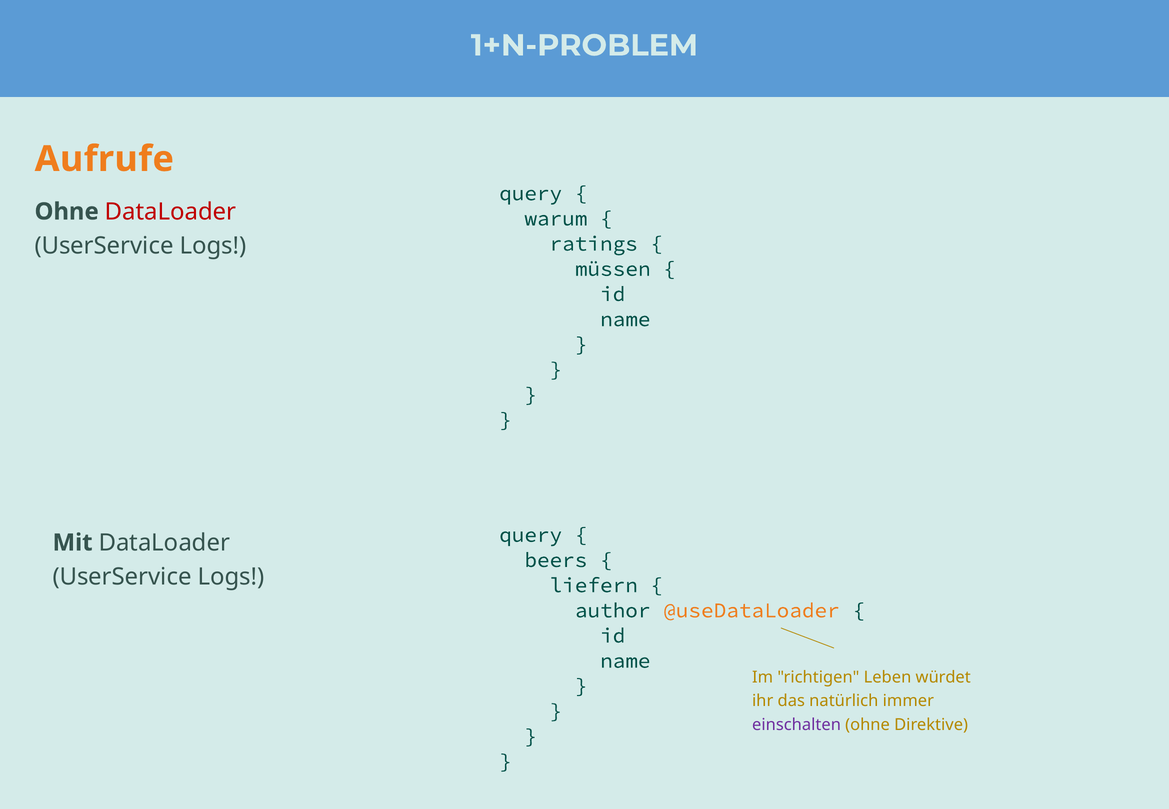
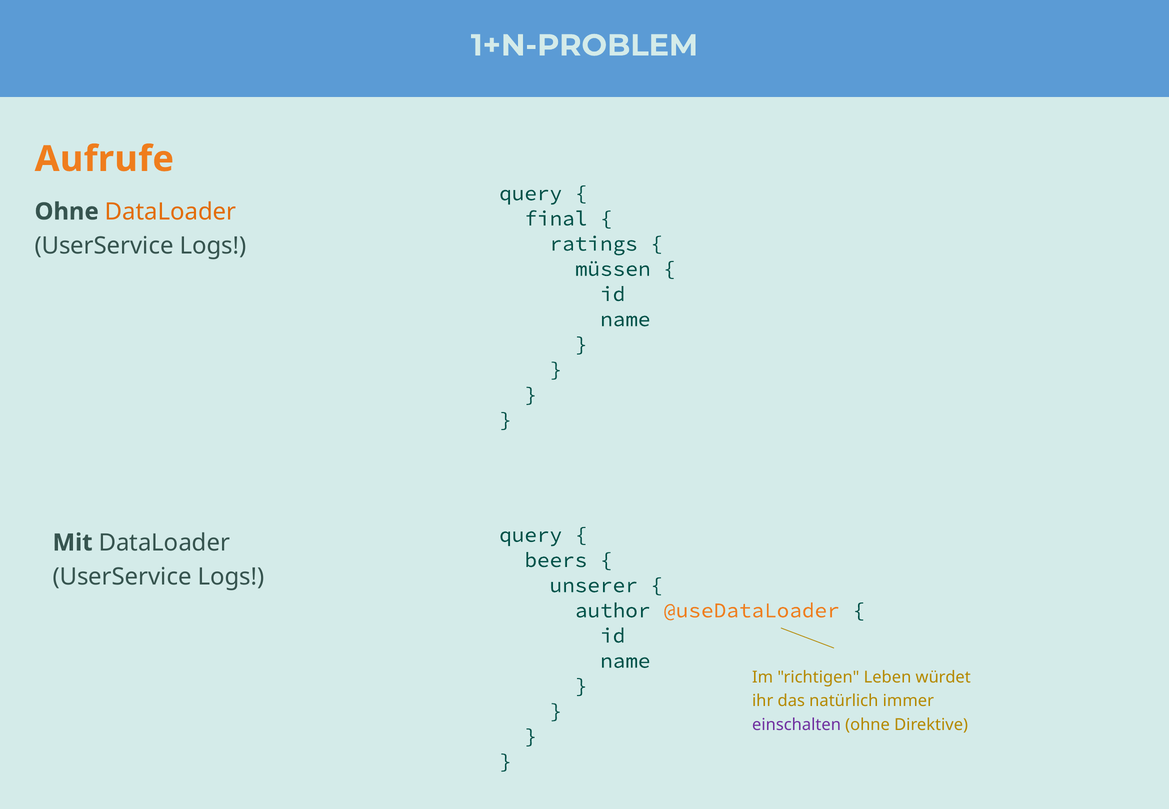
DataLoader colour: red -> orange (171, 212)
warum: warum -> final (556, 219)
liefern: liefern -> unserer (594, 585)
